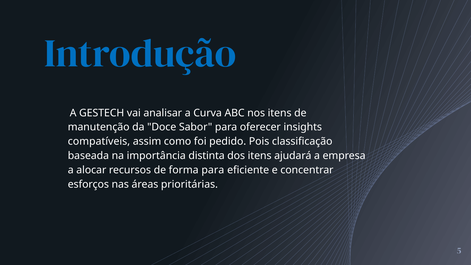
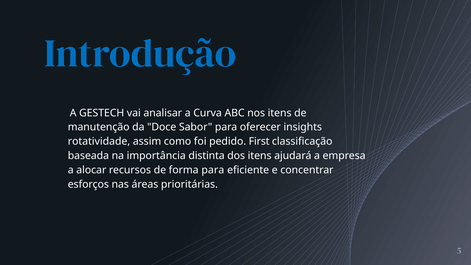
compatíveis: compatíveis -> rotatividade (99, 141)
Pois: Pois -> First (259, 141)
